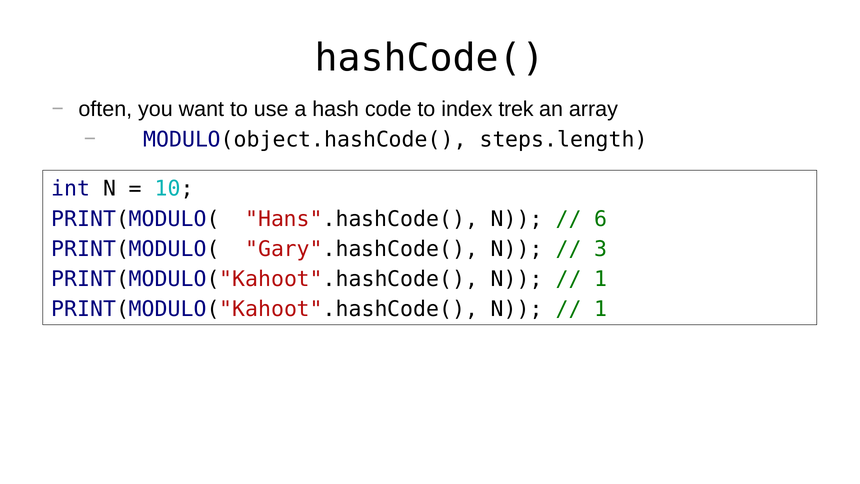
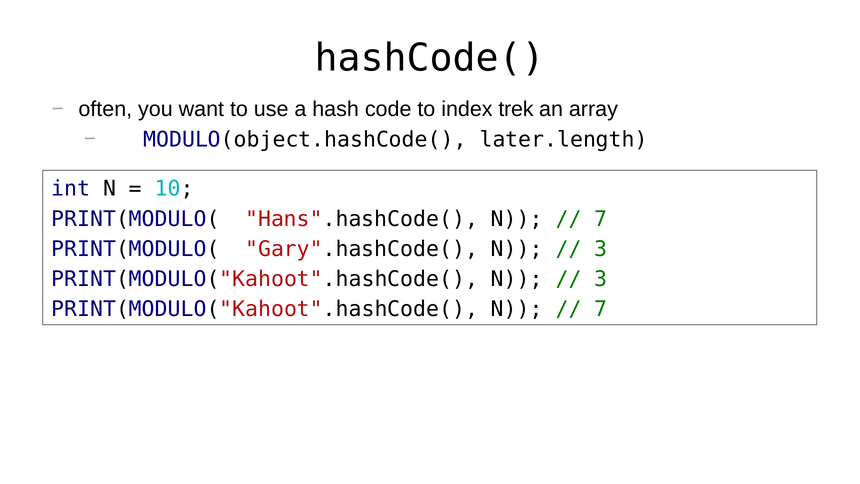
steps.length: steps.length -> later.length (564, 139)
6: 6 -> 7 (601, 219)
1: 1 -> 3 (601, 279)
1: 1 -> 7 (601, 309)
